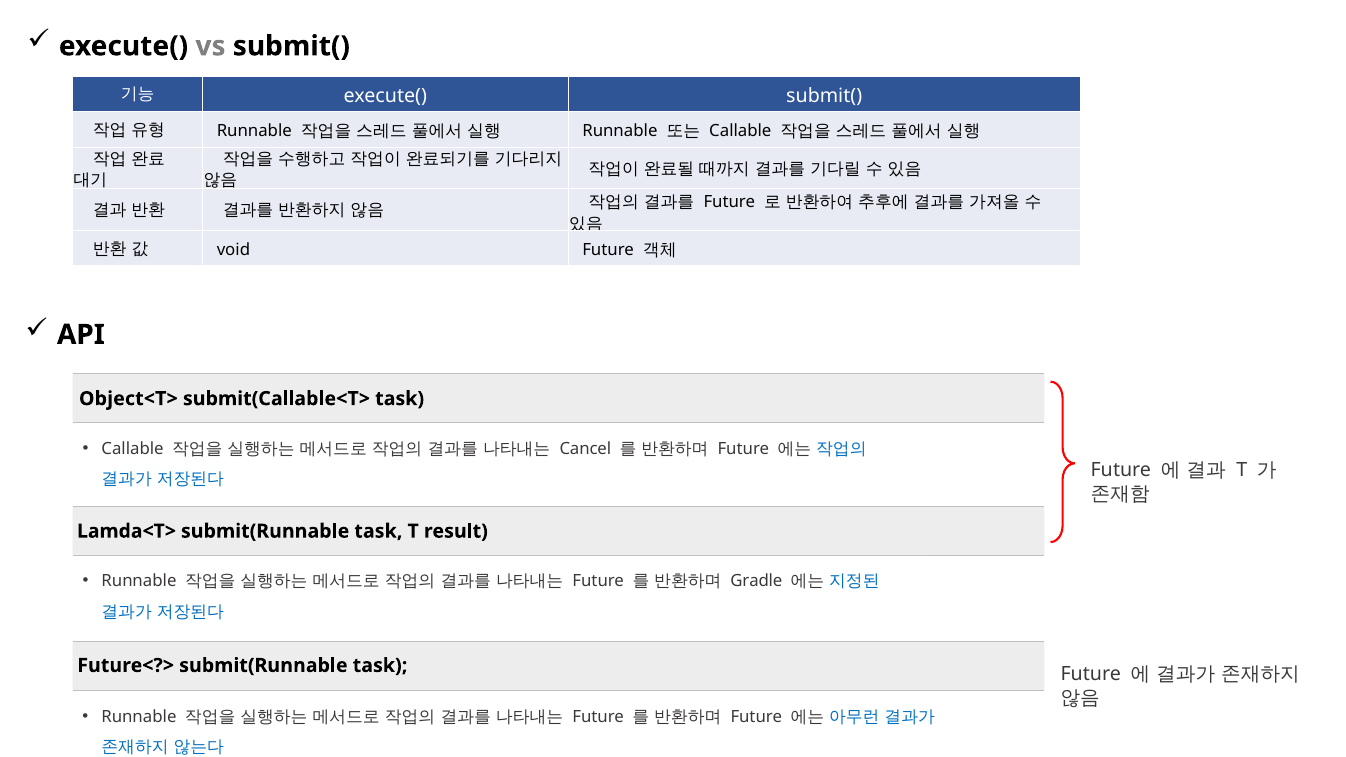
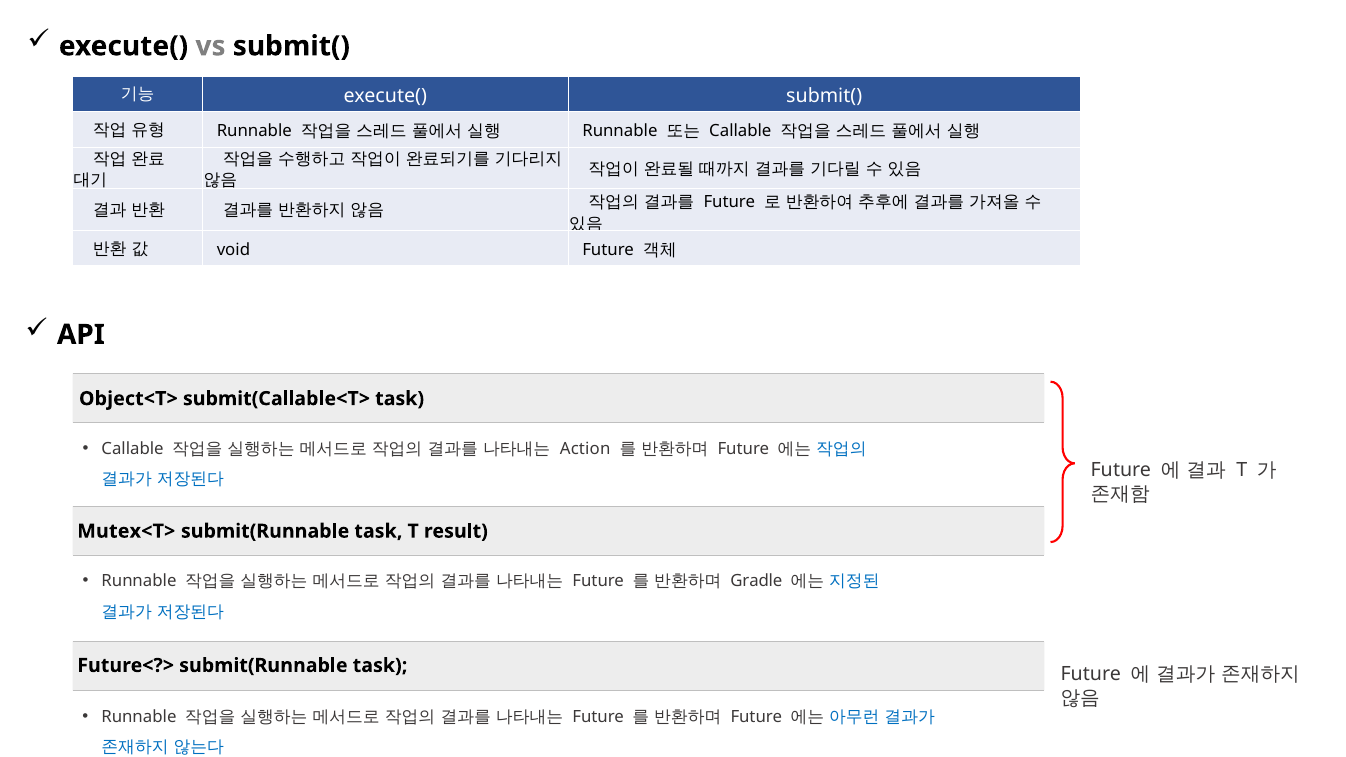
Cancel: Cancel -> Action (585, 449)
Lamda<T>: Lamda<T> -> Mutex<T> (126, 531)
